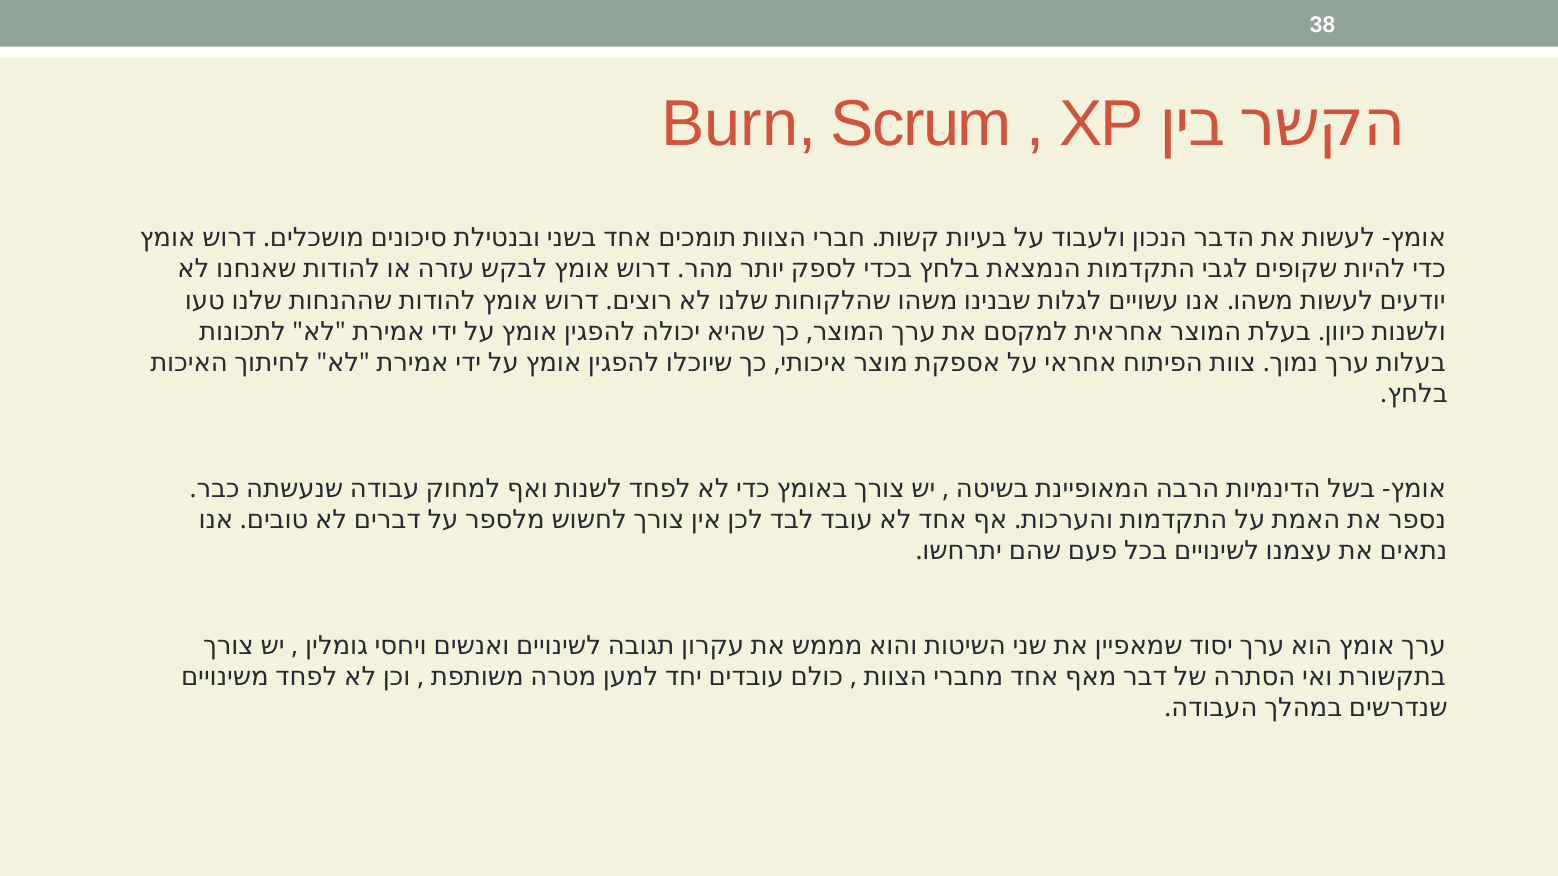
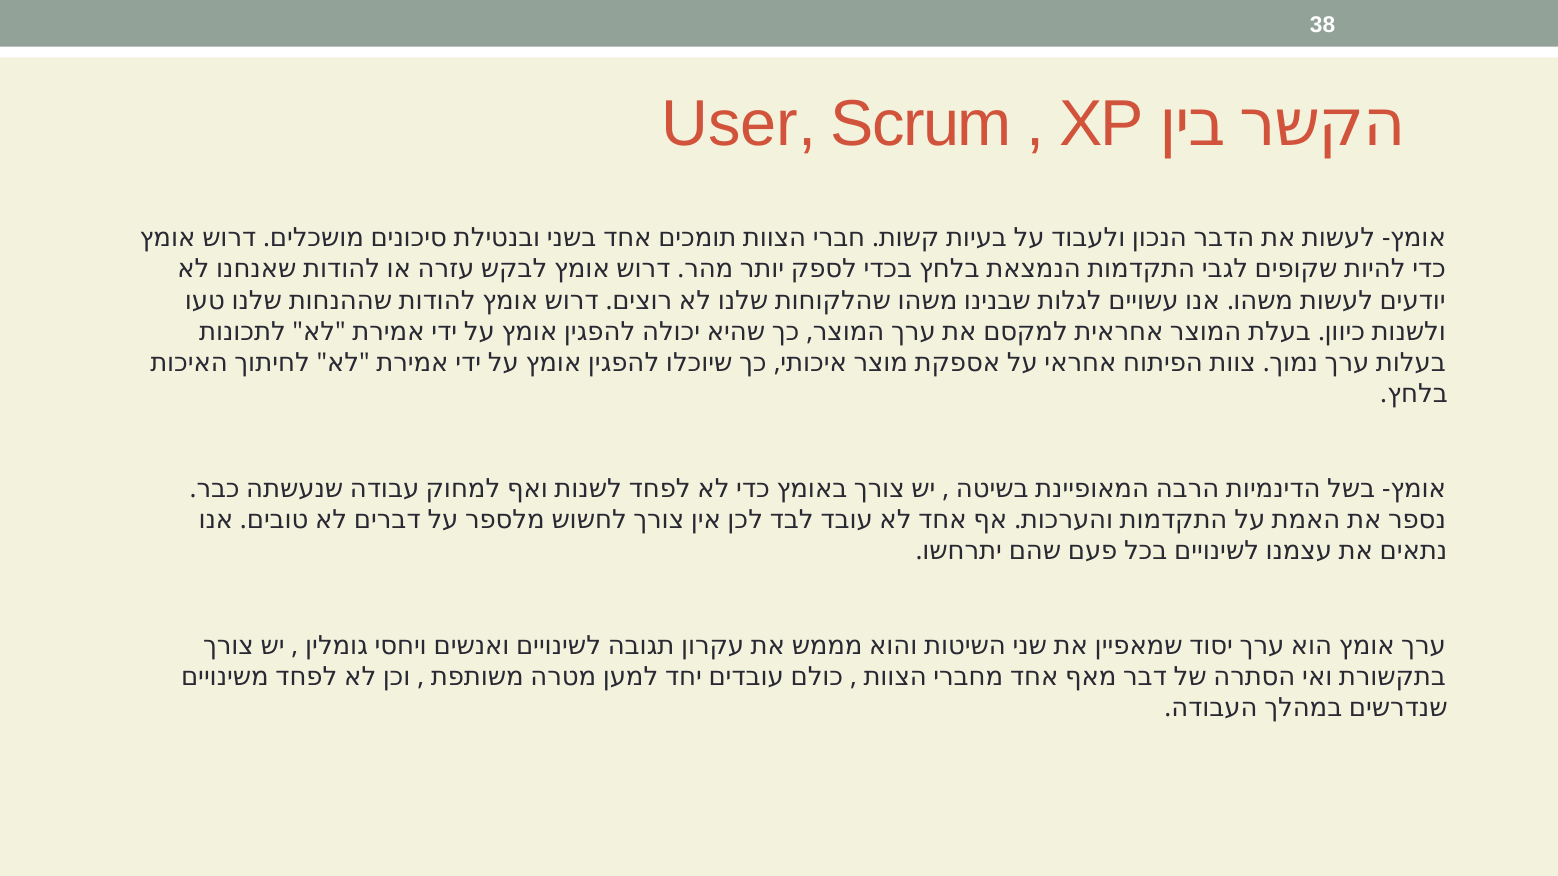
Burn: Burn -> User (739, 124)
